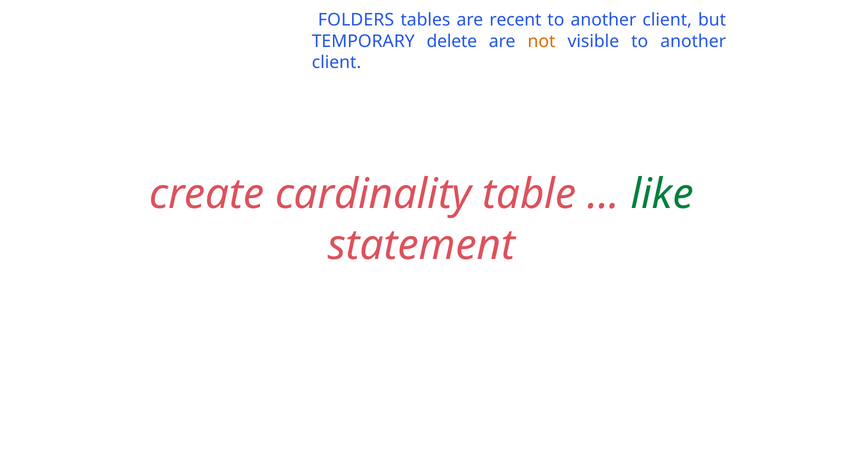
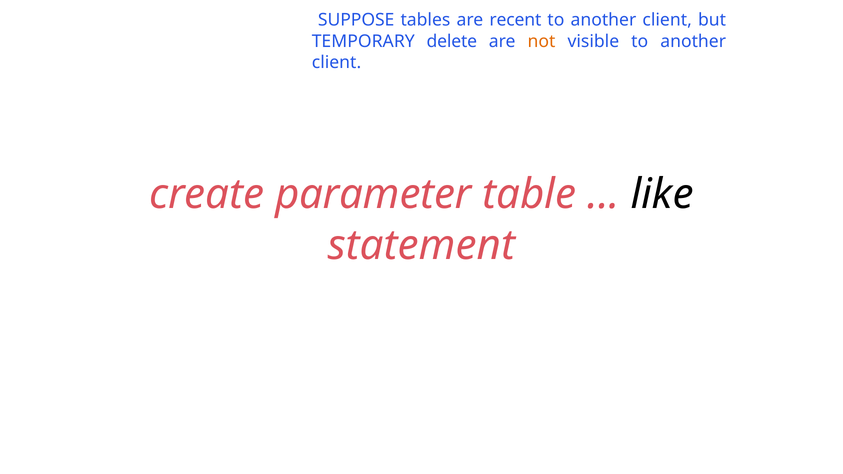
FOLDERS: FOLDERS -> SUPPOSE (356, 20)
cardinality: cardinality -> parameter (373, 195)
like colour: green -> black (662, 195)
